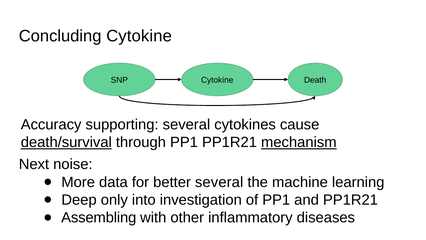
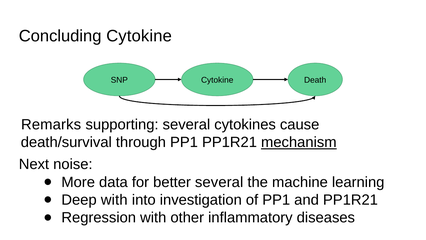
Accuracy: Accuracy -> Remarks (51, 124)
death/survival underline: present -> none (66, 142)
Deep only: only -> with (114, 200)
Assembling: Assembling -> Regression (99, 217)
